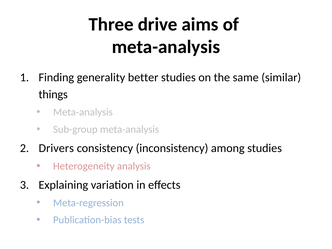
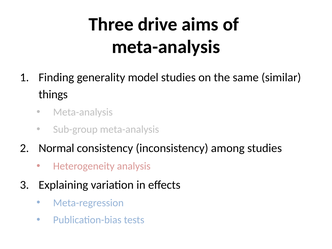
better: better -> model (143, 77)
Drivers: Drivers -> Normal (56, 148)
